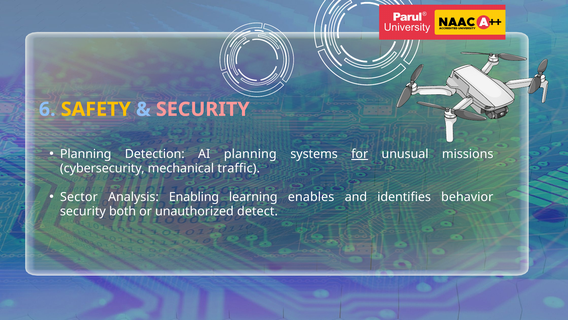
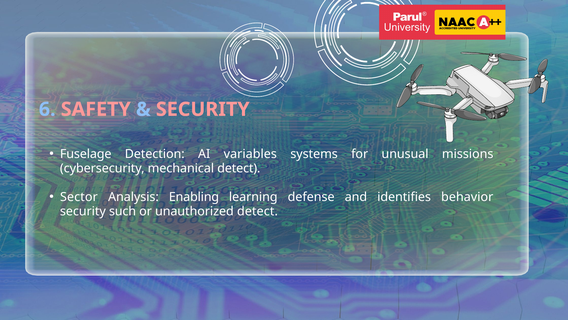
SAFETY colour: yellow -> pink (96, 109)
Planning: Planning -> Fuselage (86, 154)
AI planning: planning -> variables (250, 154)
for underline: present -> none (360, 154)
mechanical traffic: traffic -> detect (239, 168)
enables: enables -> defense (311, 197)
both: both -> such (123, 211)
